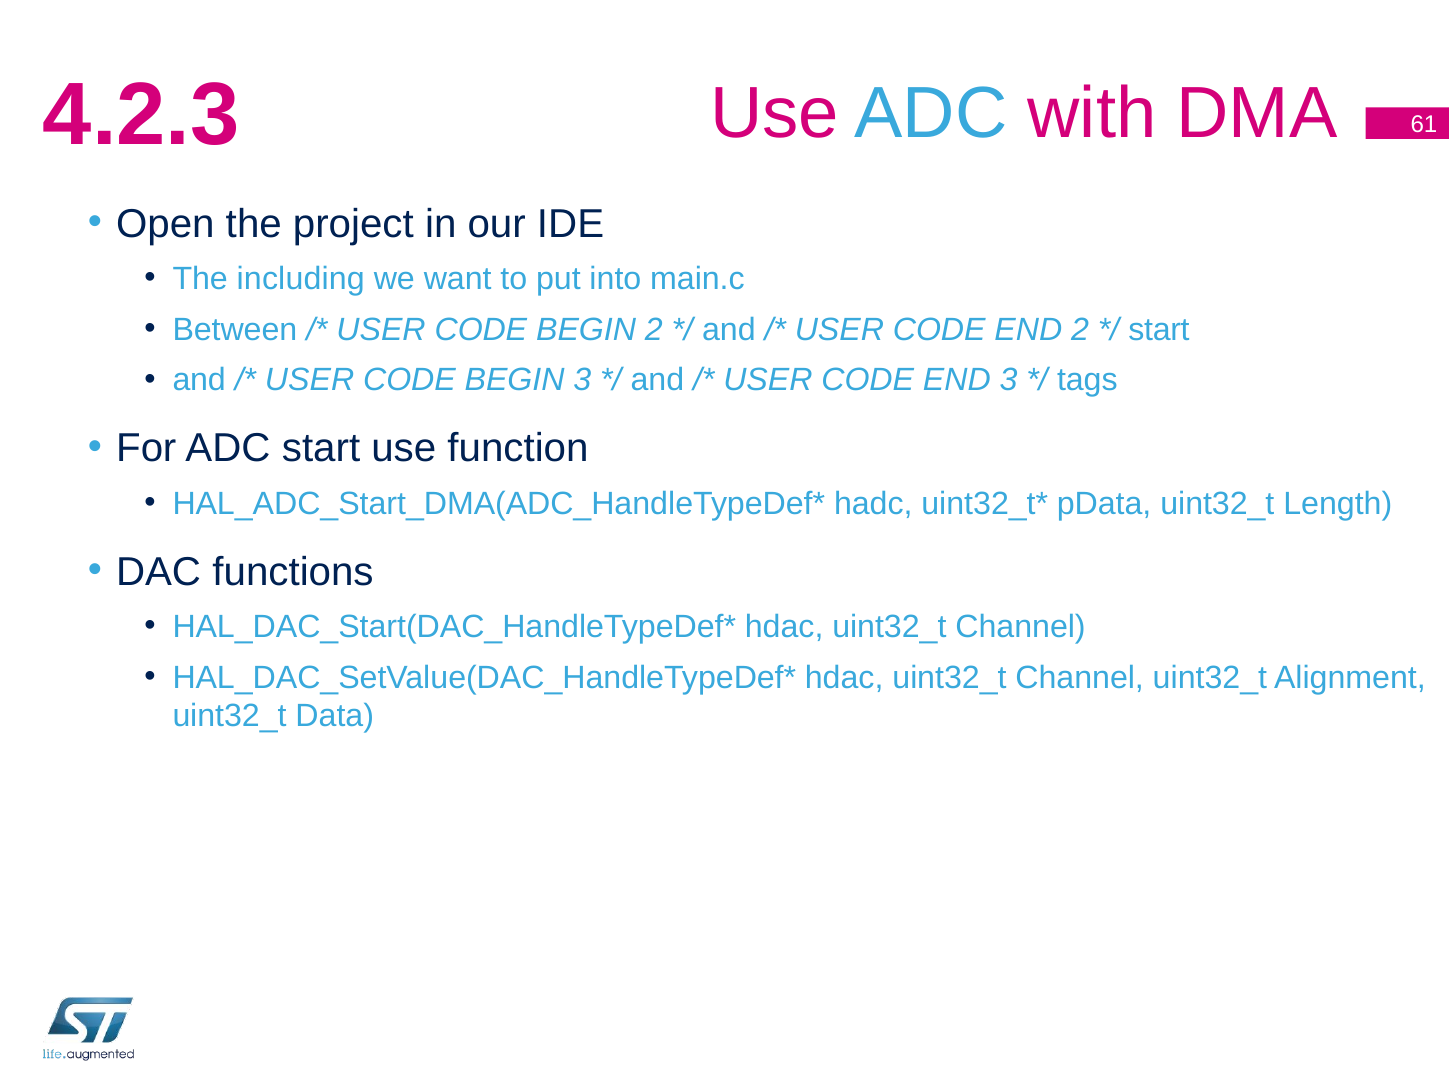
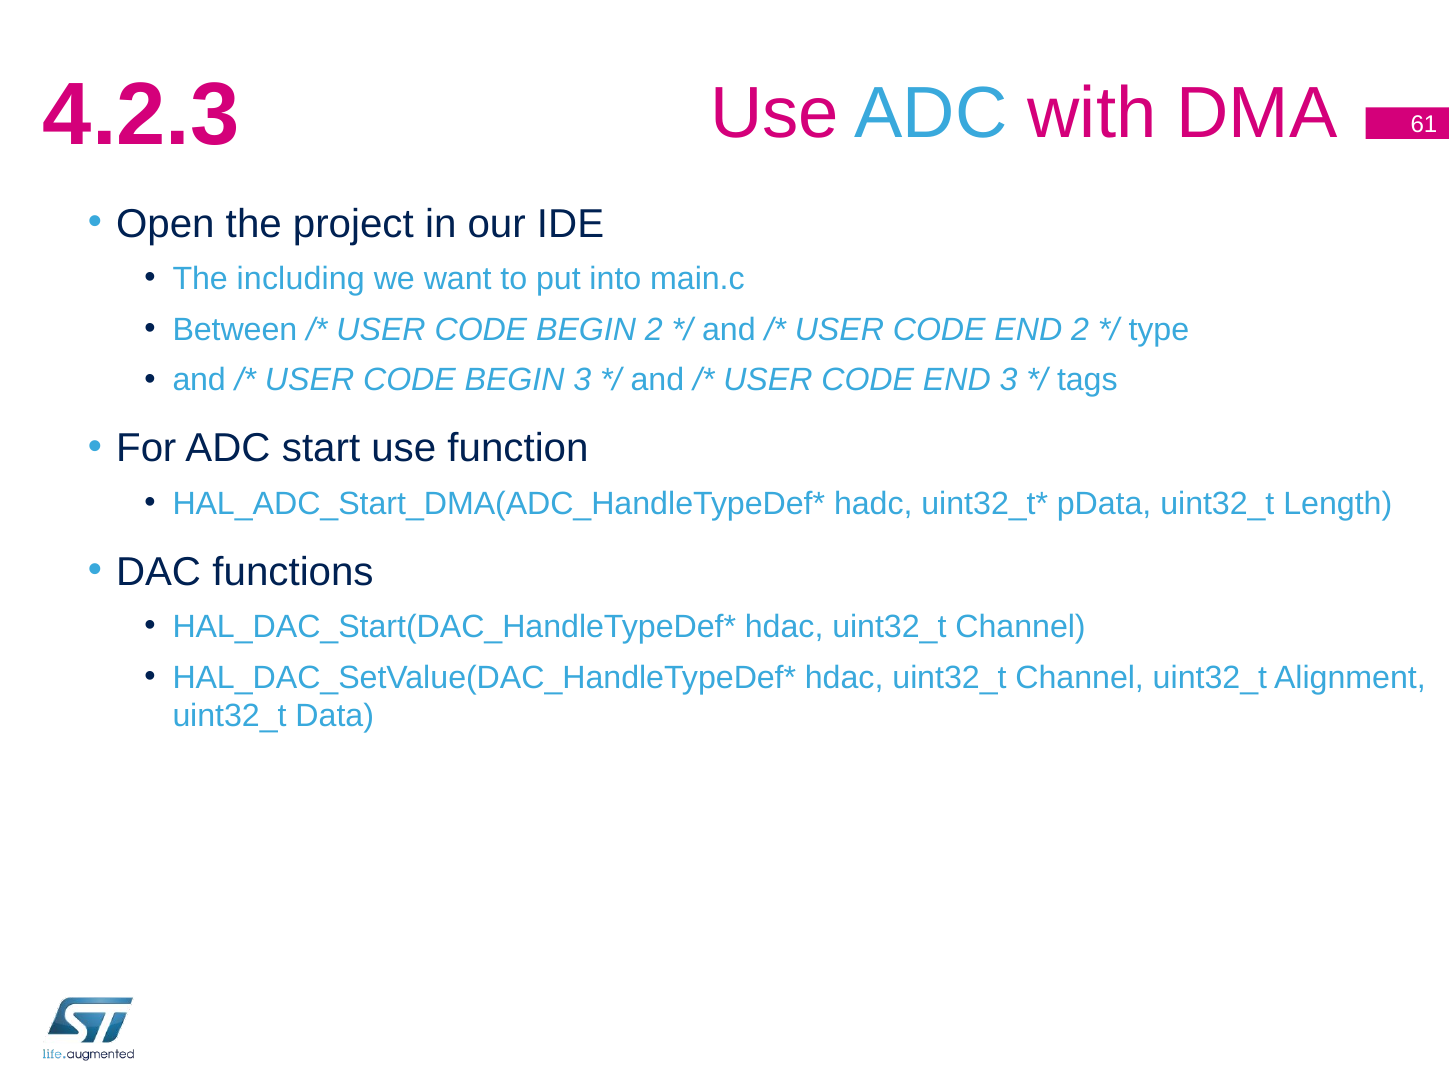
start: start -> type (1159, 330)
